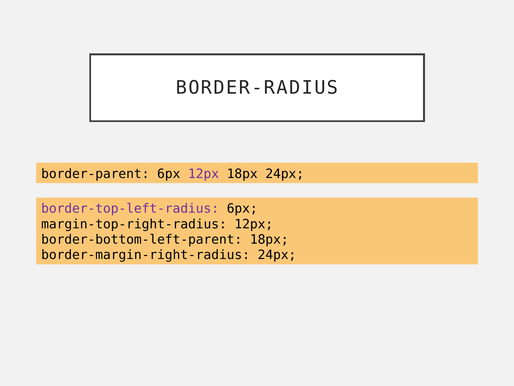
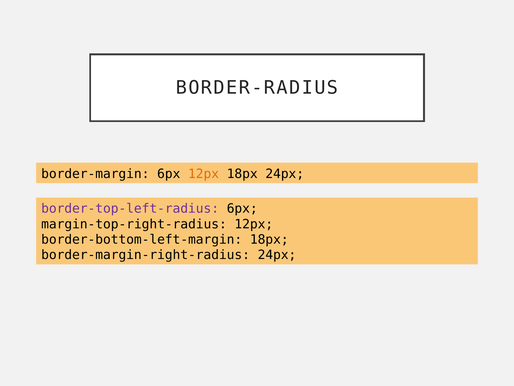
border-parent: border-parent -> border-margin (95, 174)
12px colour: purple -> orange (204, 174)
border-bottom-left-parent: border-bottom-left-parent -> border-bottom-left-margin (142, 239)
